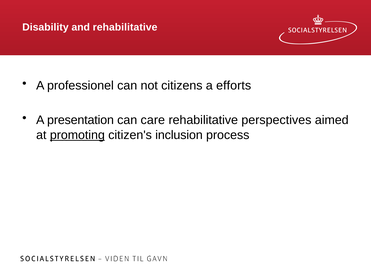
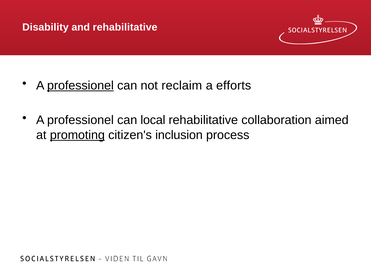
professionel underline: none -> present (80, 86)
citizens: citizens -> reclaim (182, 86)
presentation: presentation -> professionel (80, 120)
care: care -> local (153, 120)
perspectives: perspectives -> collaboration (276, 120)
